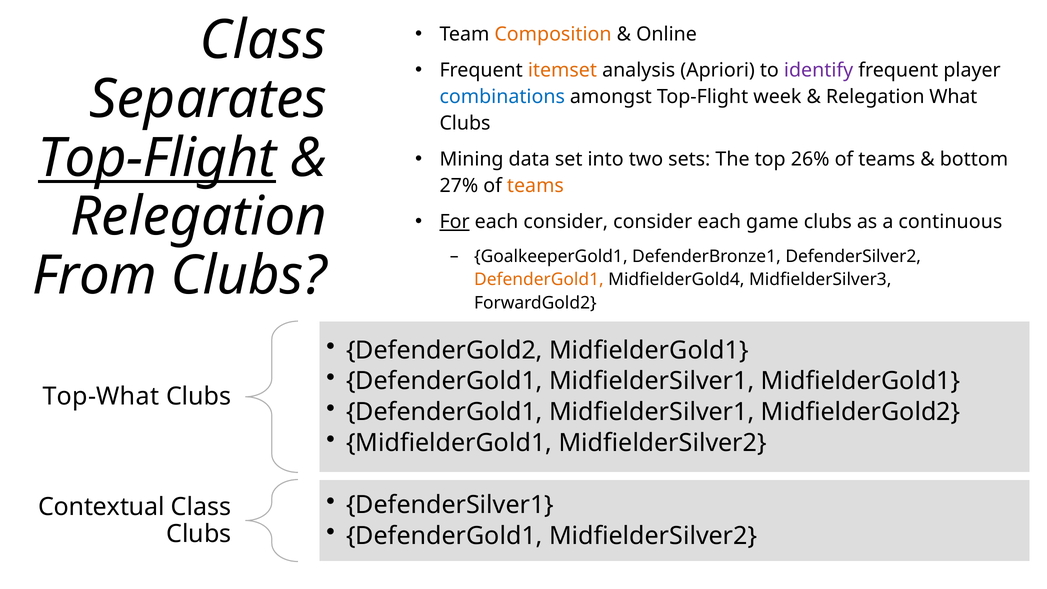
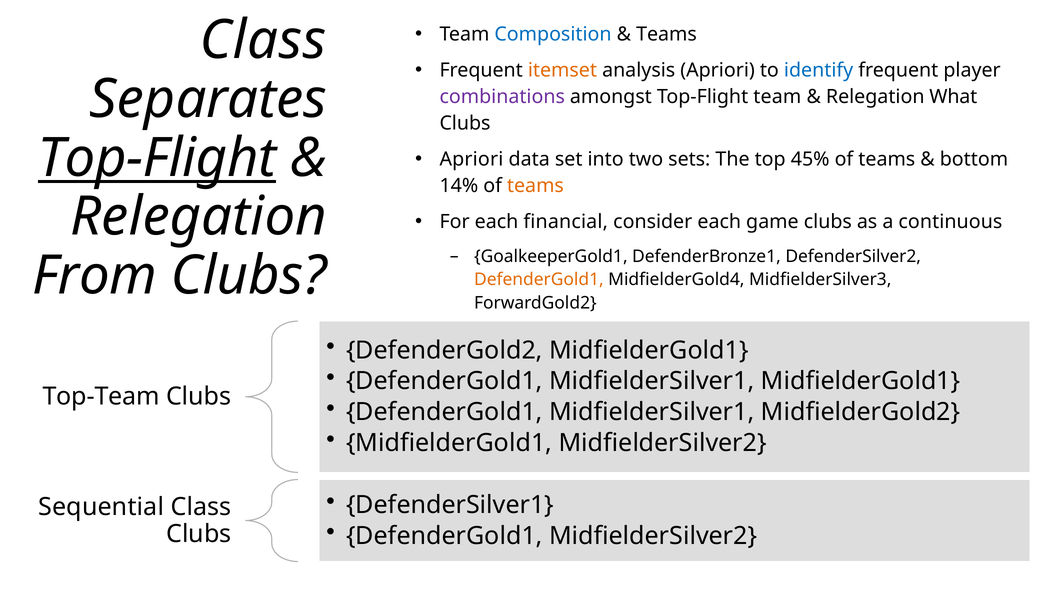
Composition colour: orange -> blue (553, 34)
Online: Online -> Teams (667, 34)
identify colour: purple -> blue (819, 70)
combinations colour: blue -> purple (502, 97)
Top-Flight week: week -> team (777, 97)
Mining: Mining -> Apriori (471, 159)
26%: 26% -> 45% (810, 159)
27%: 27% -> 14% (459, 186)
For underline: present -> none (455, 222)
each consider: consider -> financial (566, 222)
Top-What: Top-What -> Top-Team (101, 397)
Contextual: Contextual -> Sequential (101, 507)
